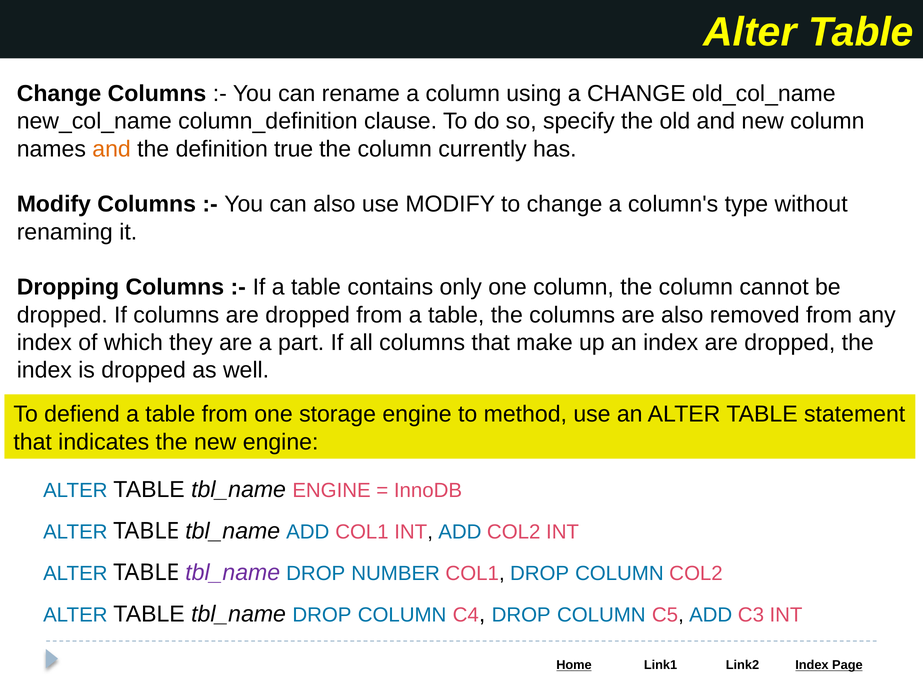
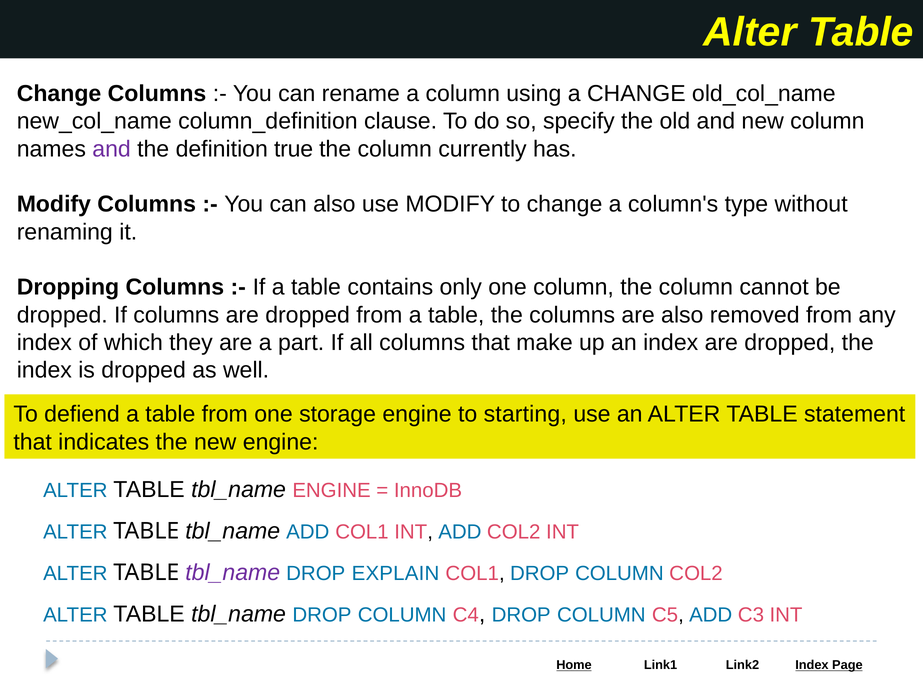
and colour: orange -> purple (112, 149)
method: method -> starting (525, 414)
NUMBER: NUMBER -> EXPLAIN (395, 574)
